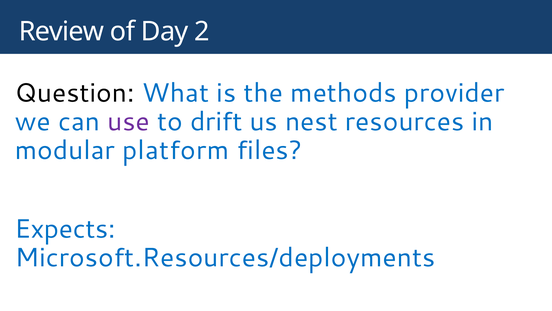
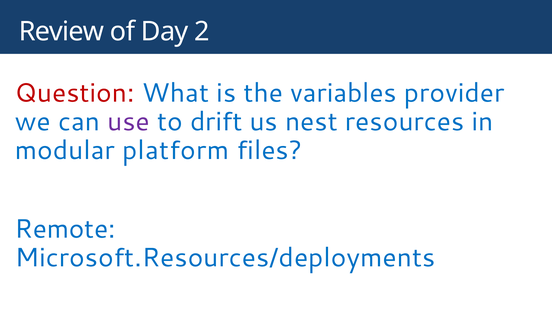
Question colour: black -> red (75, 93)
methods: methods -> variables (343, 93)
Expects: Expects -> Remote (65, 229)
